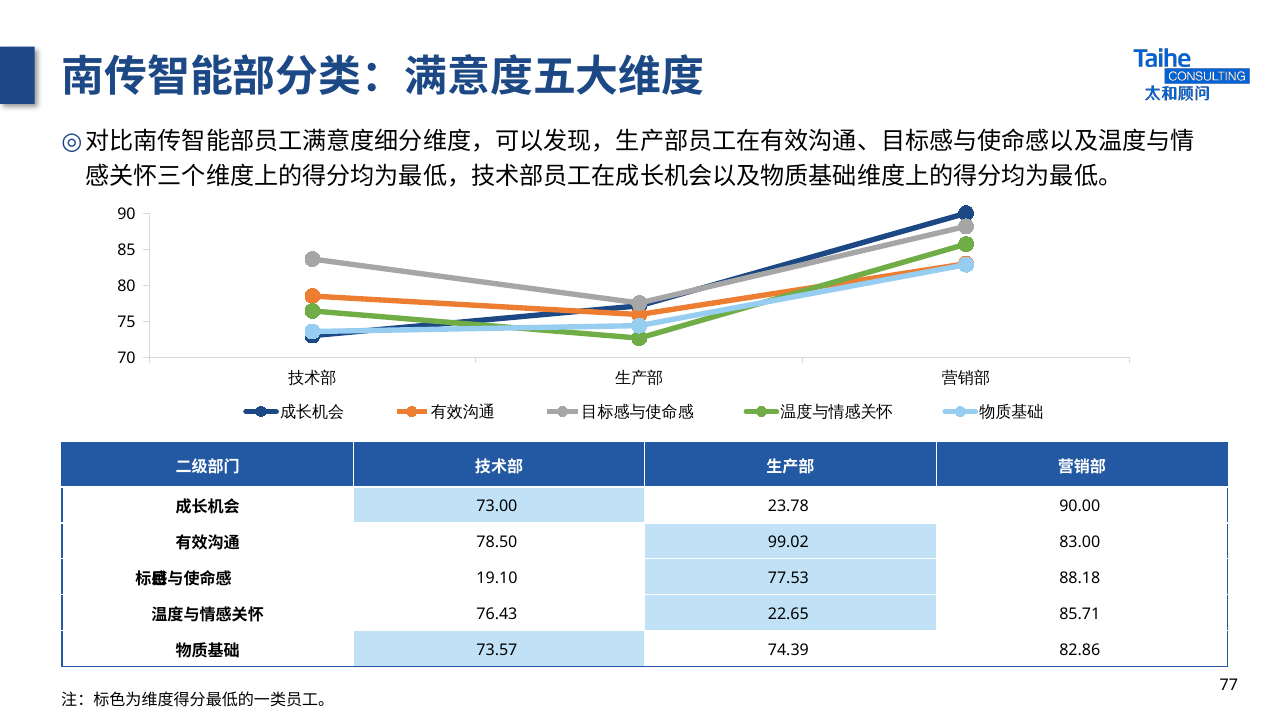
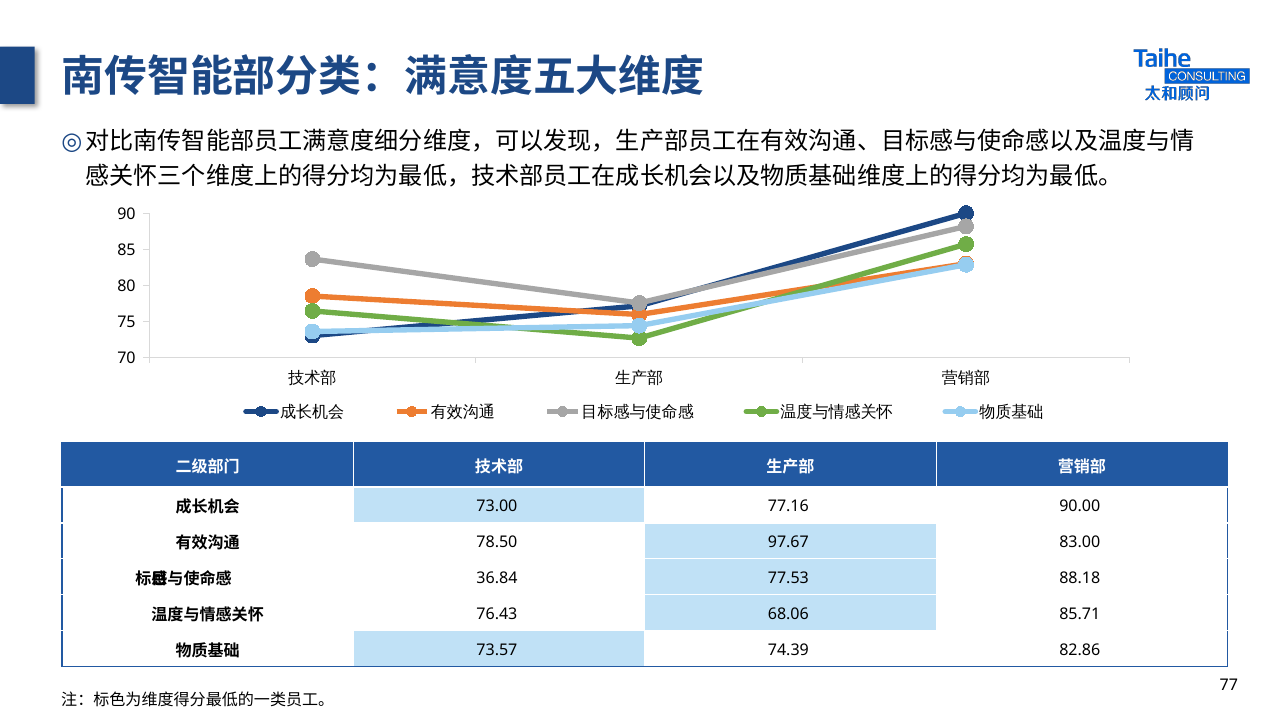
23.78: 23.78 -> 77.16 (788, 506)
99.02: 99.02 -> 97.67 (788, 542)
19.10: 19.10 -> 36.84 (497, 578)
22.65: 22.65 -> 68.06 (788, 614)
